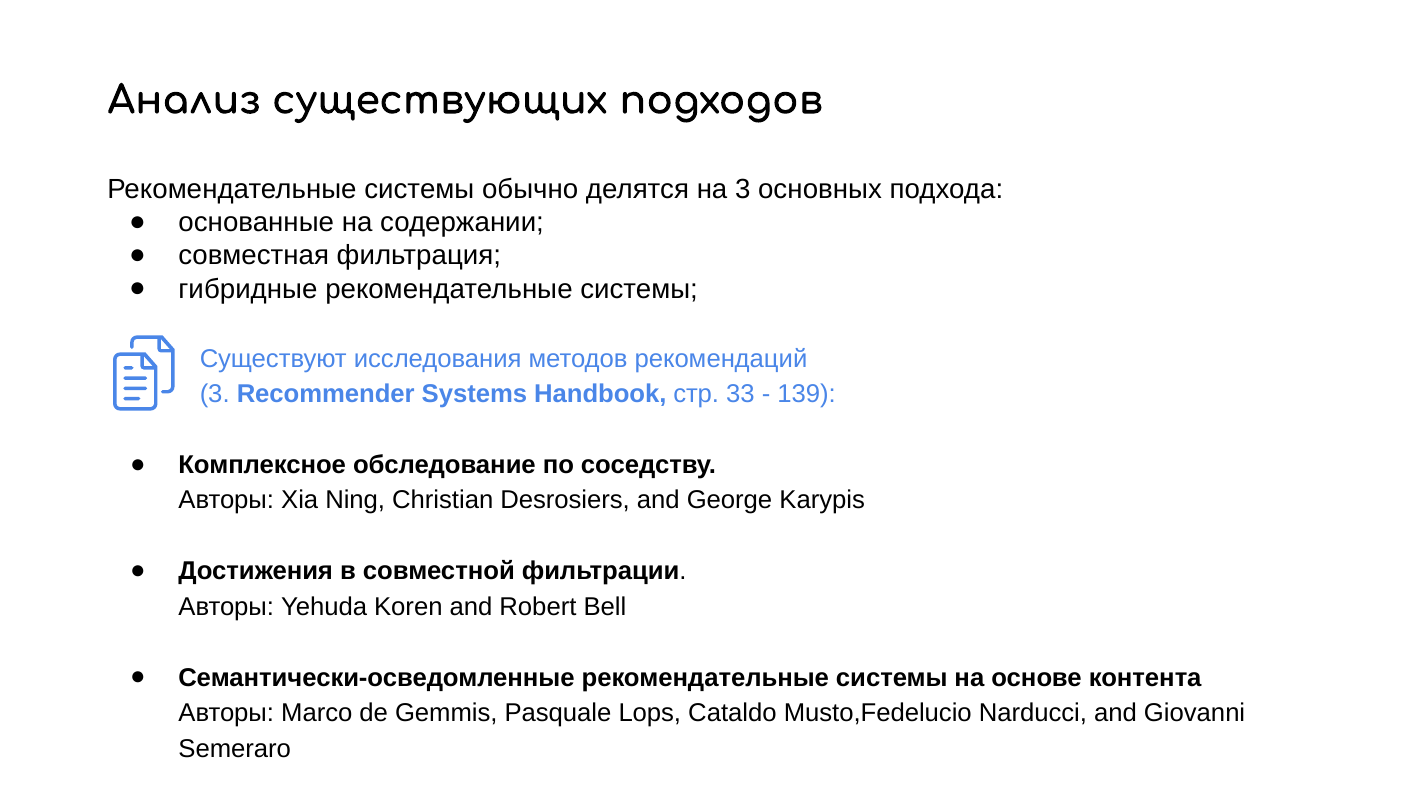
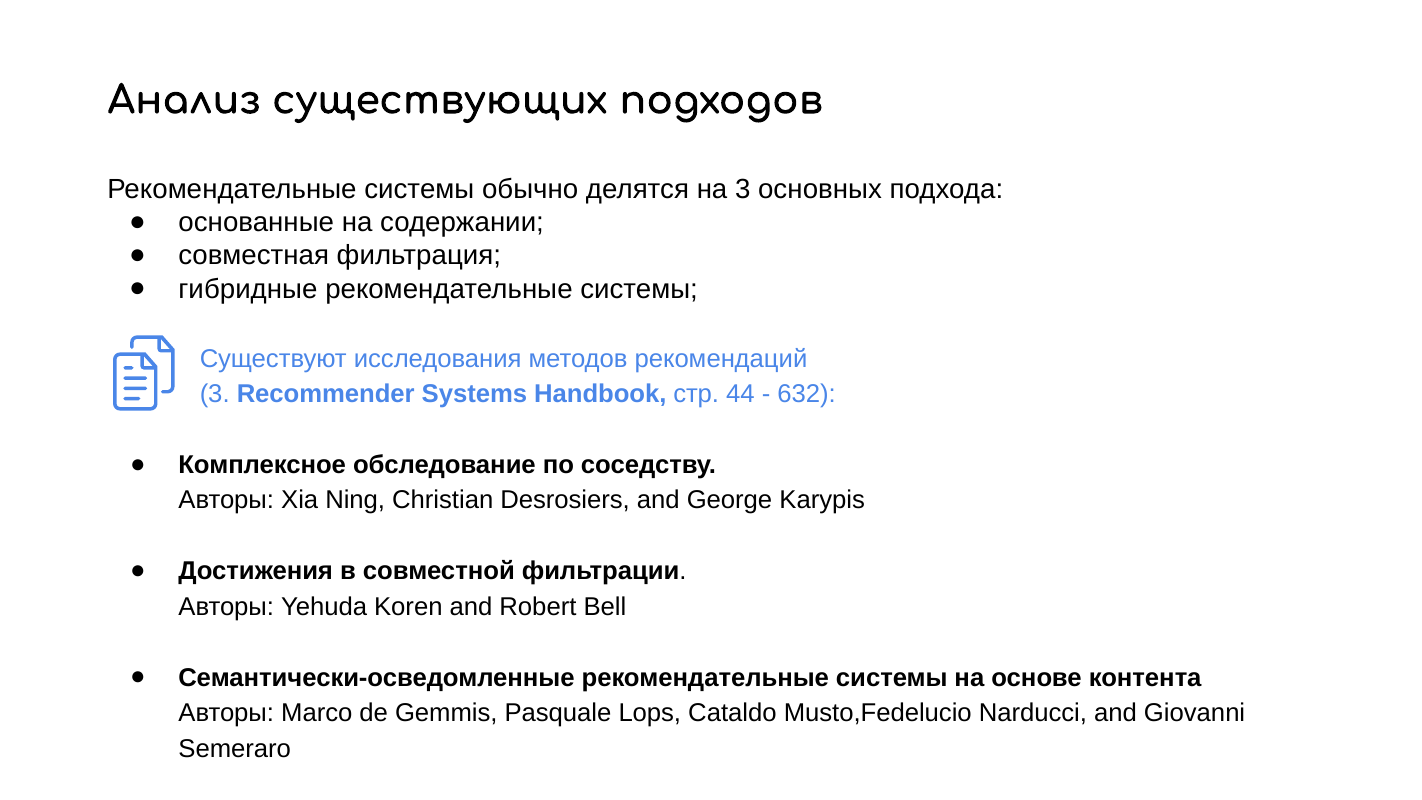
33: 33 -> 44 (740, 394)
139: 139 -> 632 (807, 394)
